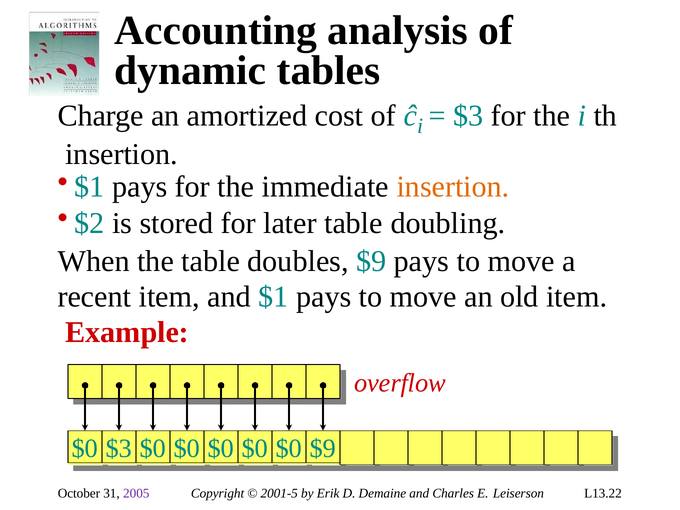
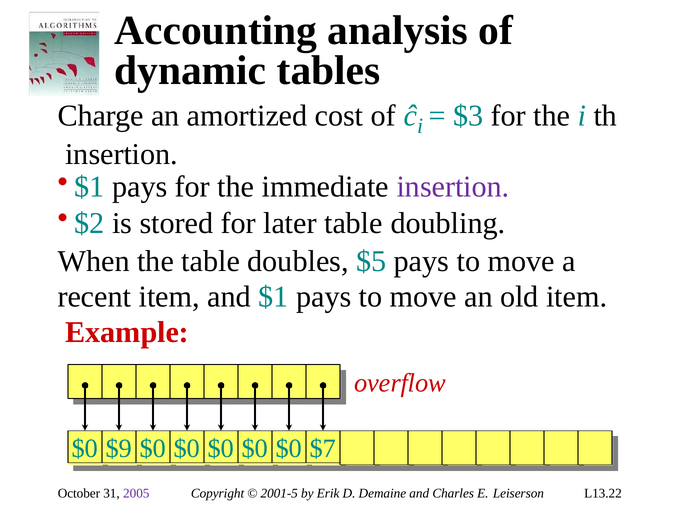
insertion colour: orange -> purple (453, 187)
doubles $9: $9 -> $5 (371, 261)
$0 $3: $3 -> $9 (119, 449)
$0 $9: $9 -> $7 (323, 449)
